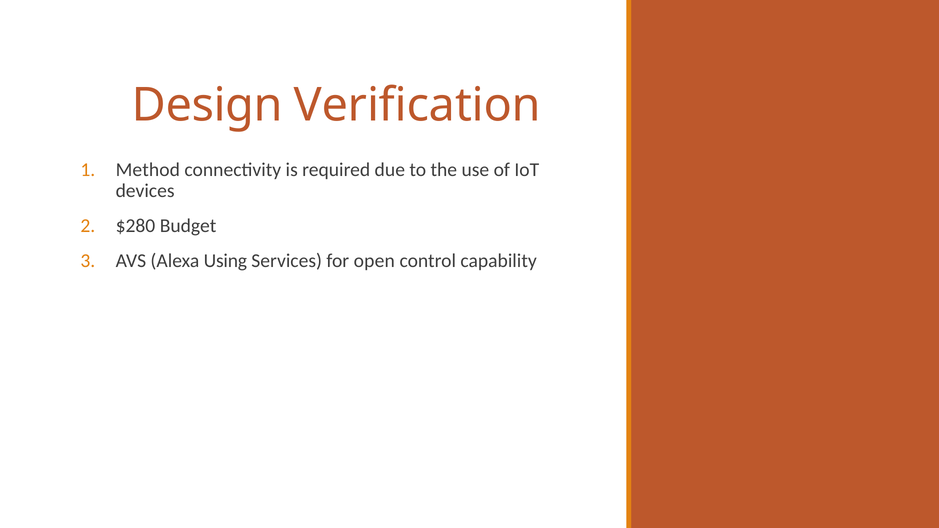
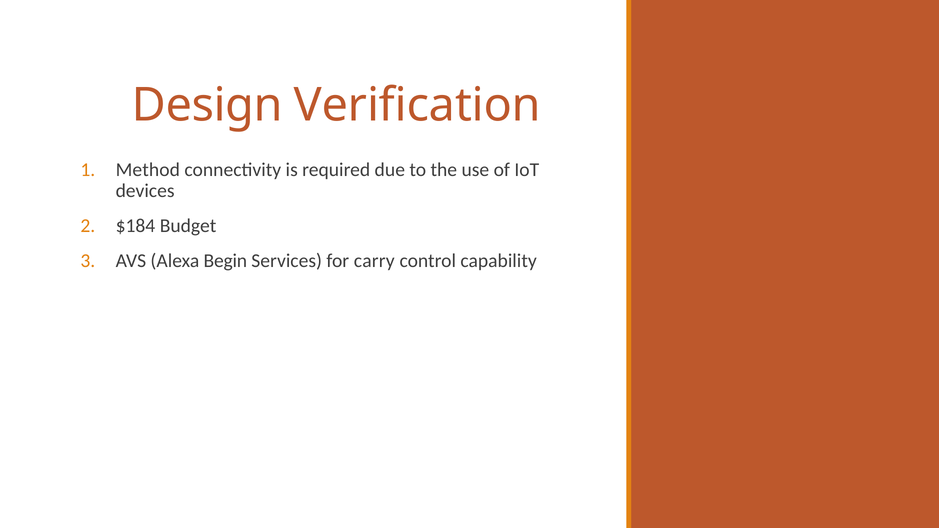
$280: $280 -> $184 (135, 226)
Using: Using -> Begin (225, 261)
open: open -> carry (374, 261)
